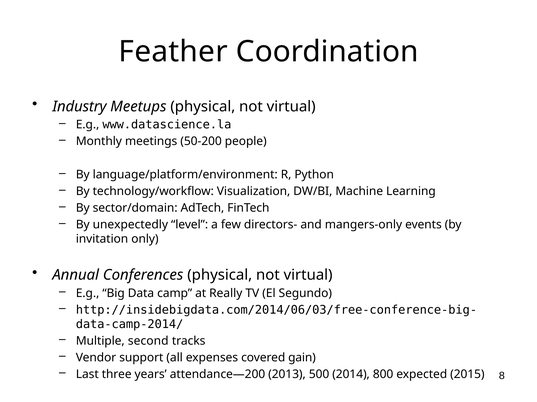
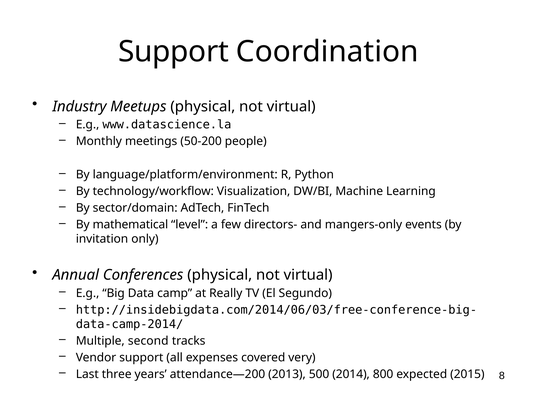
Feather: Feather -> Support (173, 52)
unexpectedly: unexpectedly -> mathematical (130, 225)
gain: gain -> very (302, 358)
